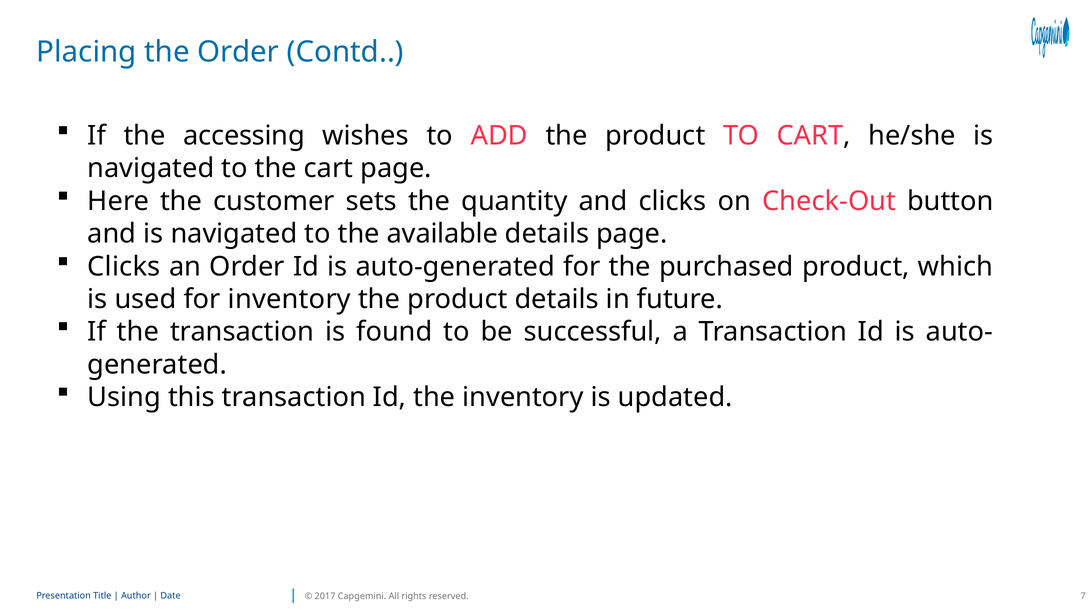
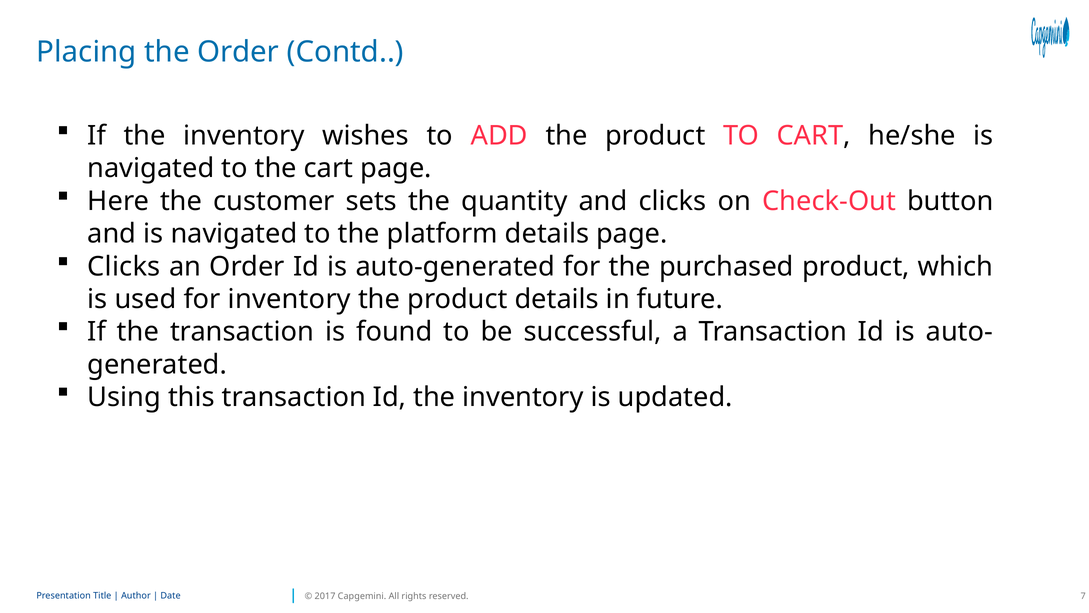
If the accessing: accessing -> inventory (244, 136)
available: available -> platform (442, 234)
